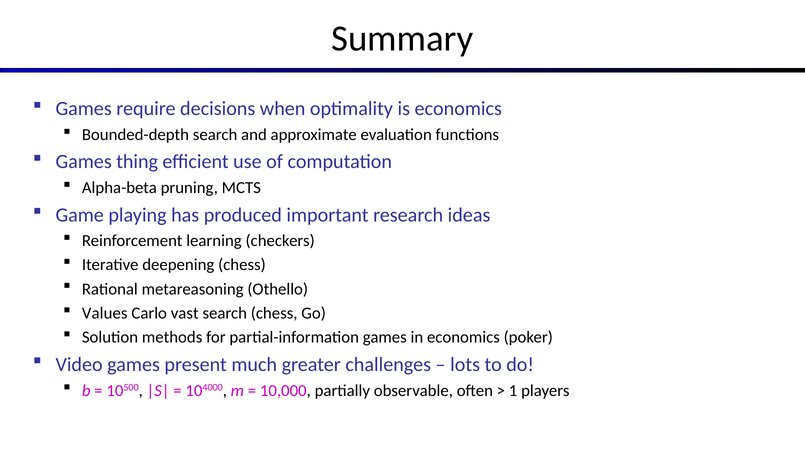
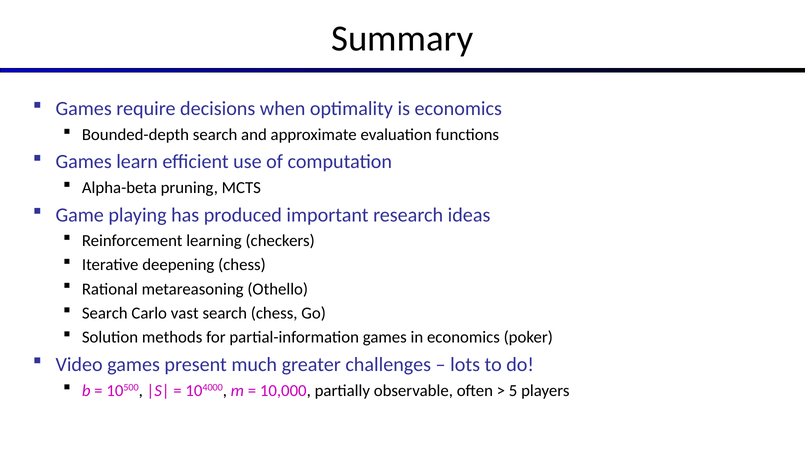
thing: thing -> learn (137, 162)
Values: Values -> Search (105, 313)
1: 1 -> 5 (513, 390)
